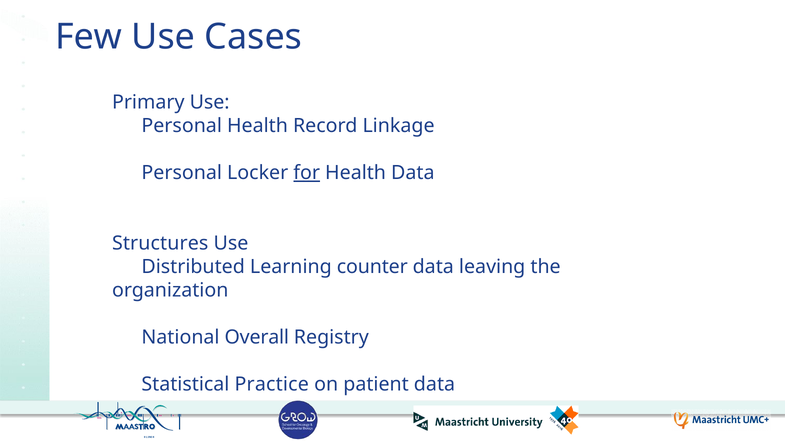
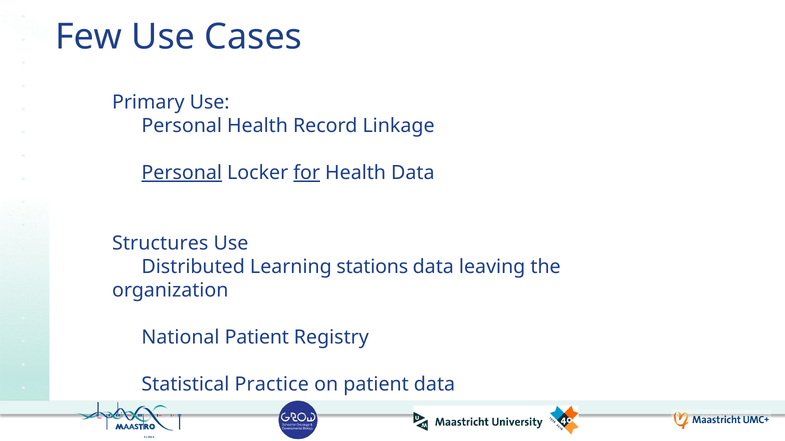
Personal underline: none -> present (182, 173)
counter: counter -> stations (372, 267)
National Overall: Overall -> Patient (257, 338)
